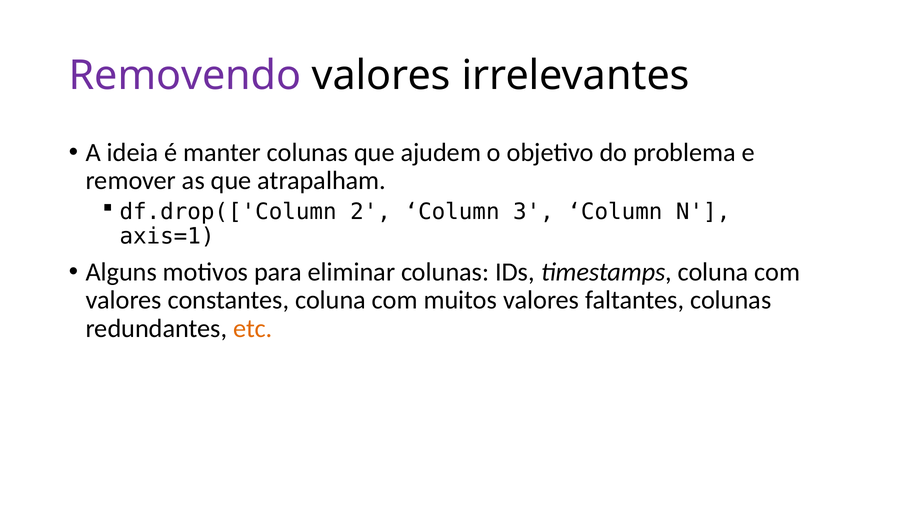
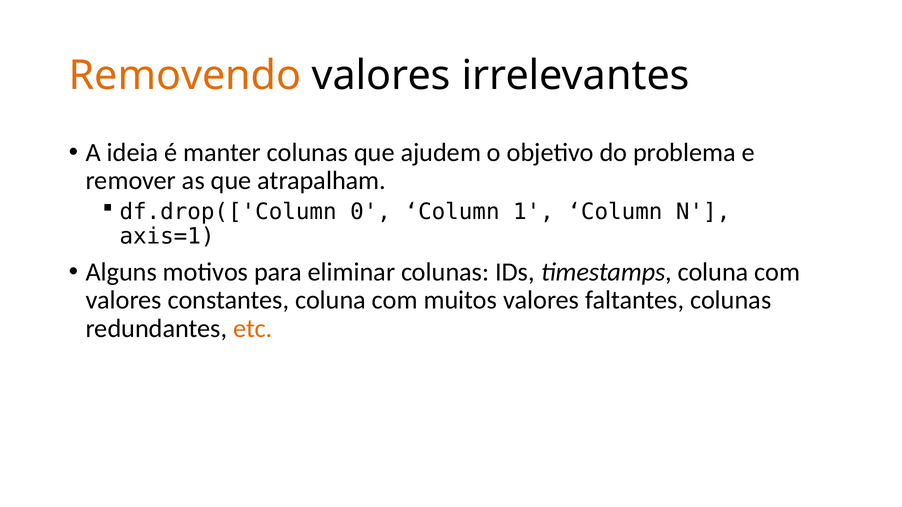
Removendo colour: purple -> orange (185, 76)
2: 2 -> 0 (371, 212)
3: 3 -> 1 (533, 212)
